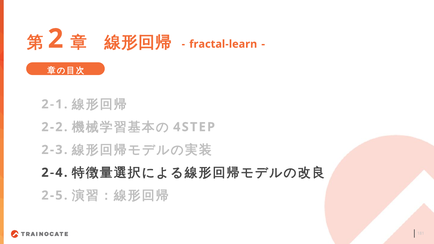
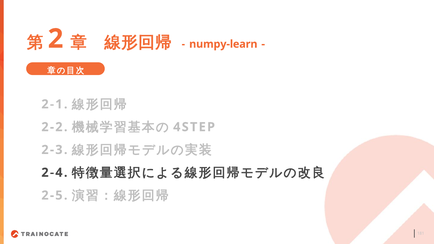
fractal-learn: fractal-learn -> numpy-learn (223, 44)
